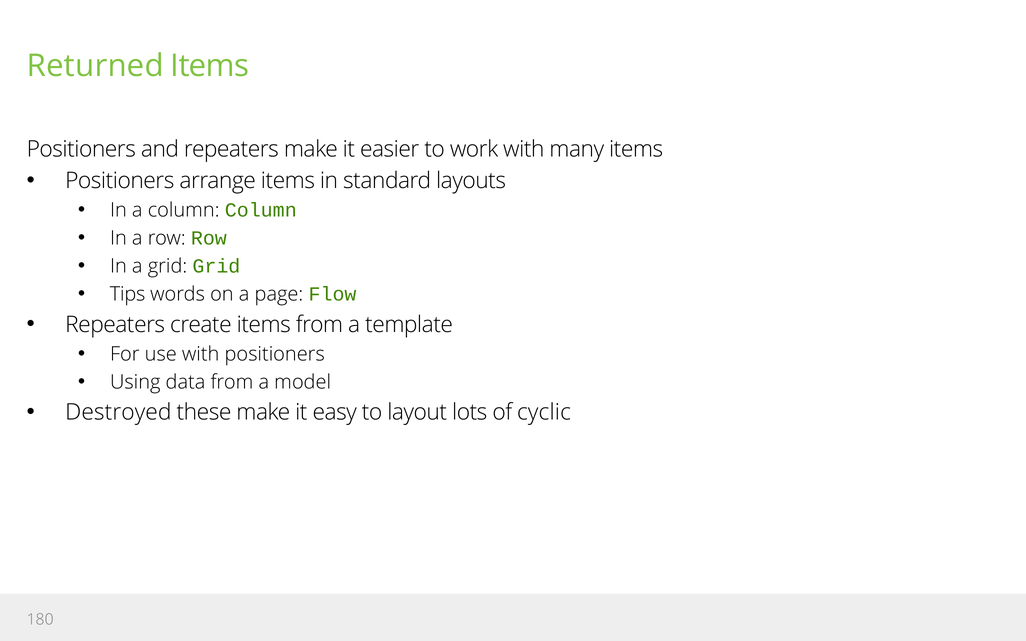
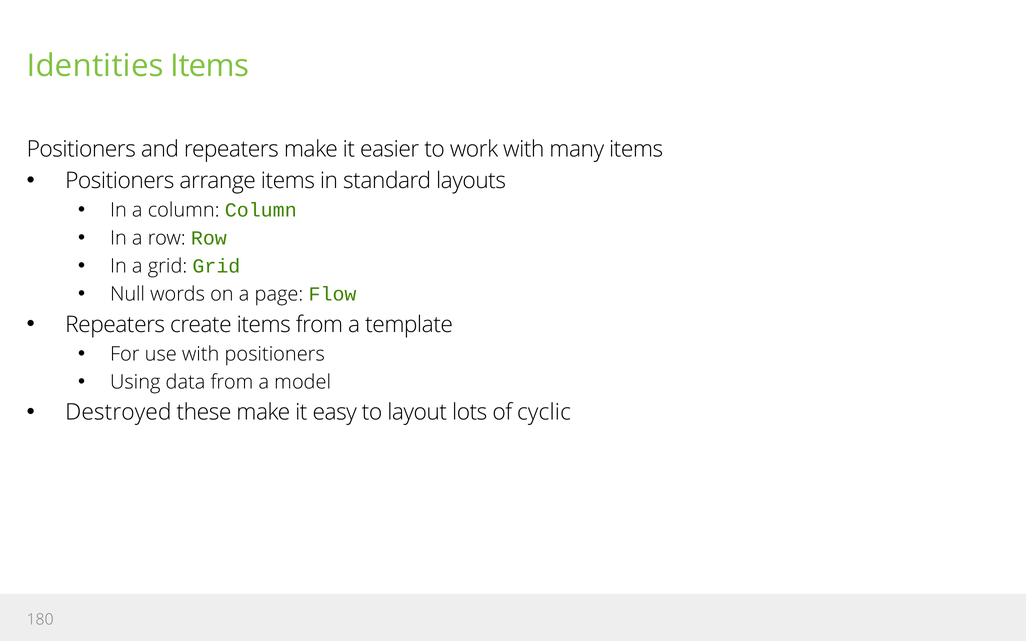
Returned: Returned -> Identities (95, 66)
Tips: Tips -> Null (128, 294)
